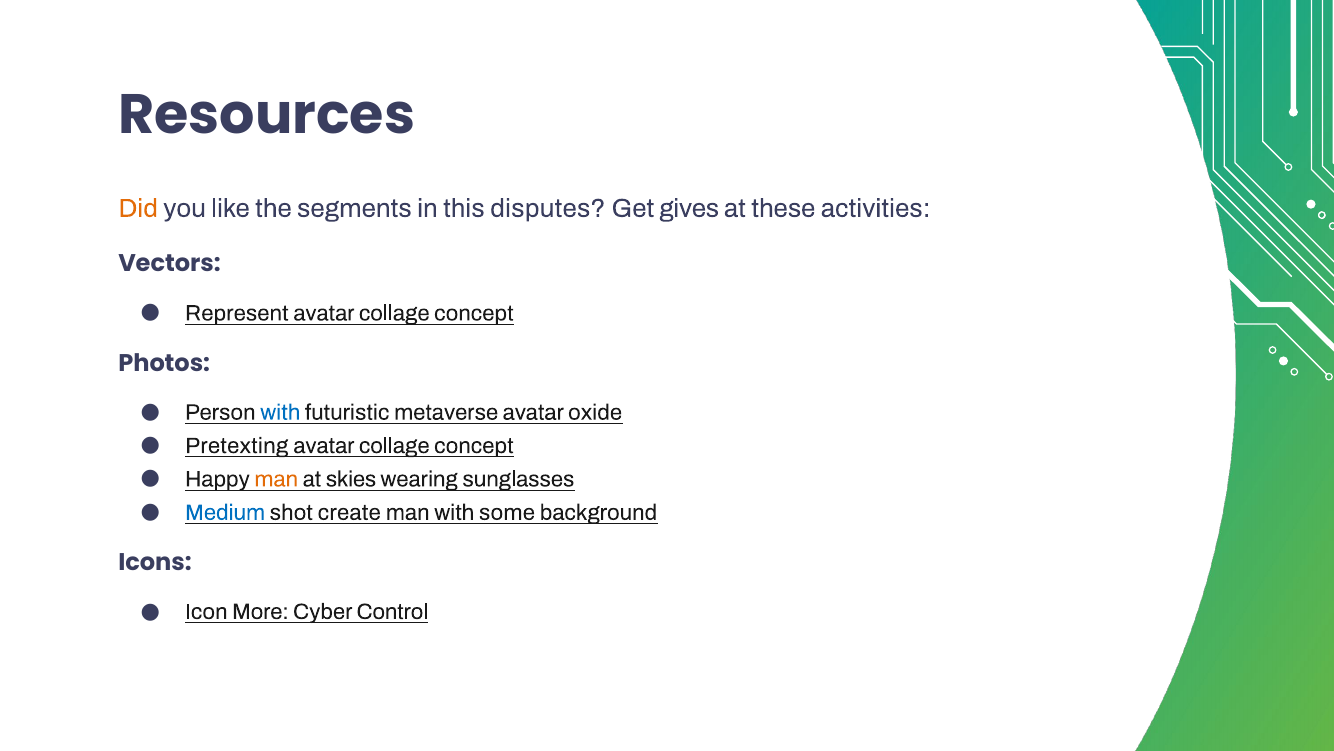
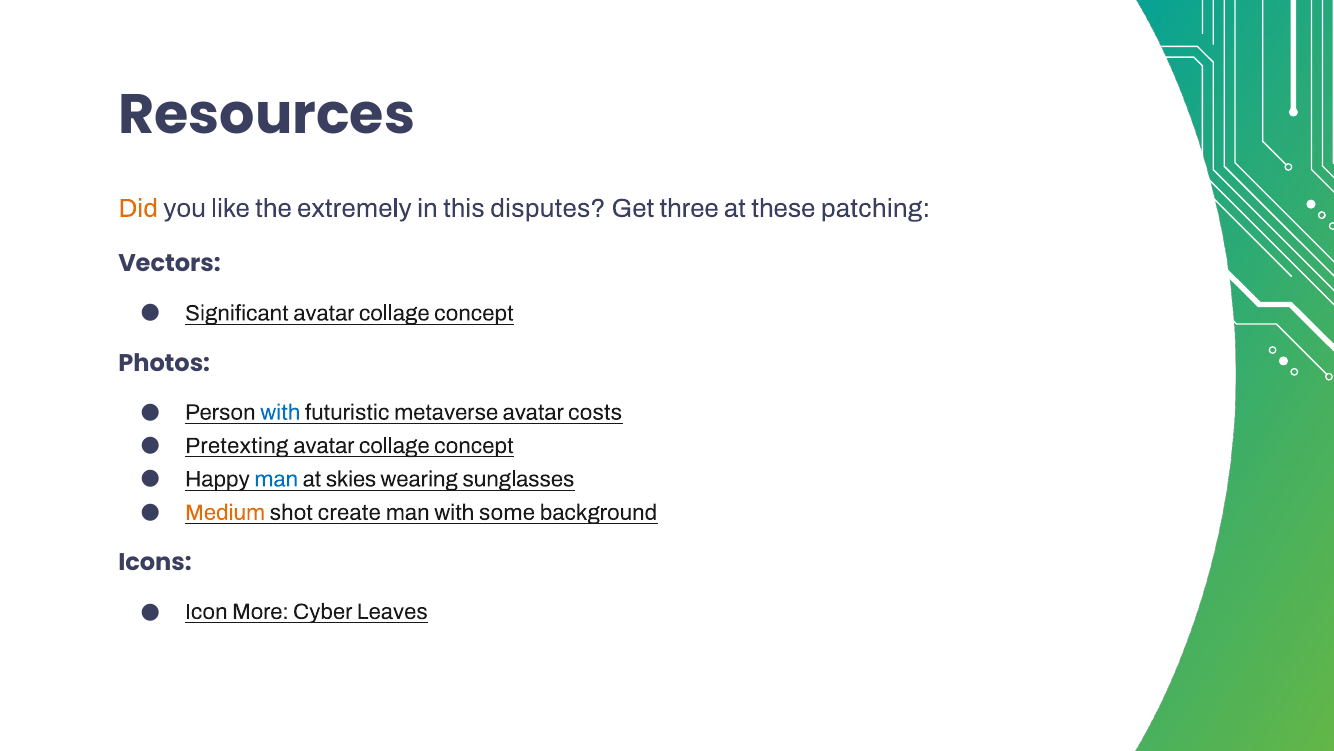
segments: segments -> extremely (354, 208)
gives: gives -> three (689, 208)
activities: activities -> patching (876, 208)
Represent: Represent -> Significant (237, 313)
oxide: oxide -> costs (595, 412)
man colour: orange -> blue (276, 479)
Medium colour: blue -> orange (225, 512)
Control: Control -> Leaves (392, 611)
